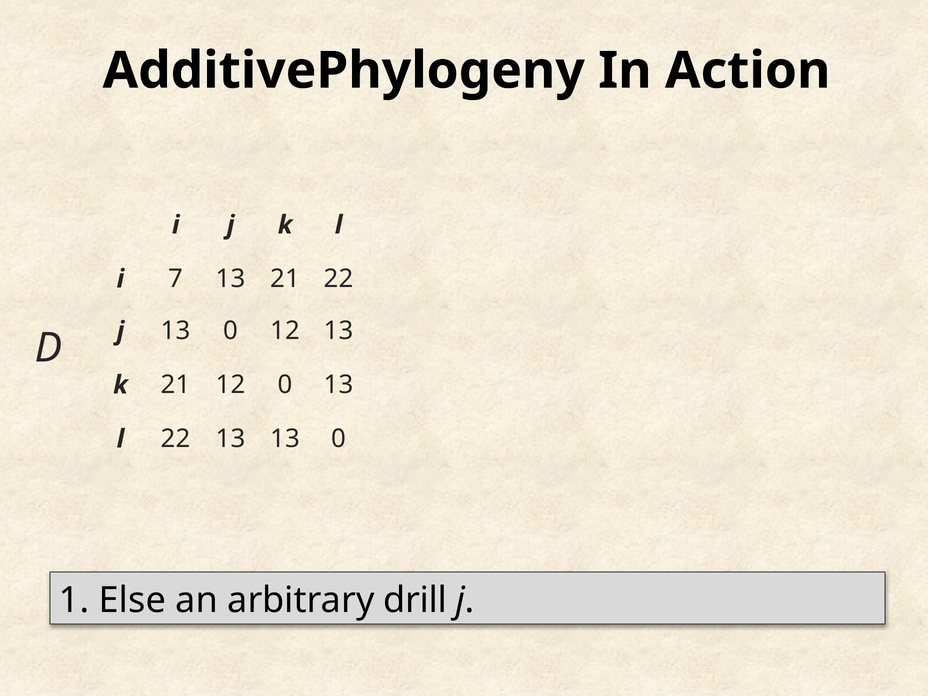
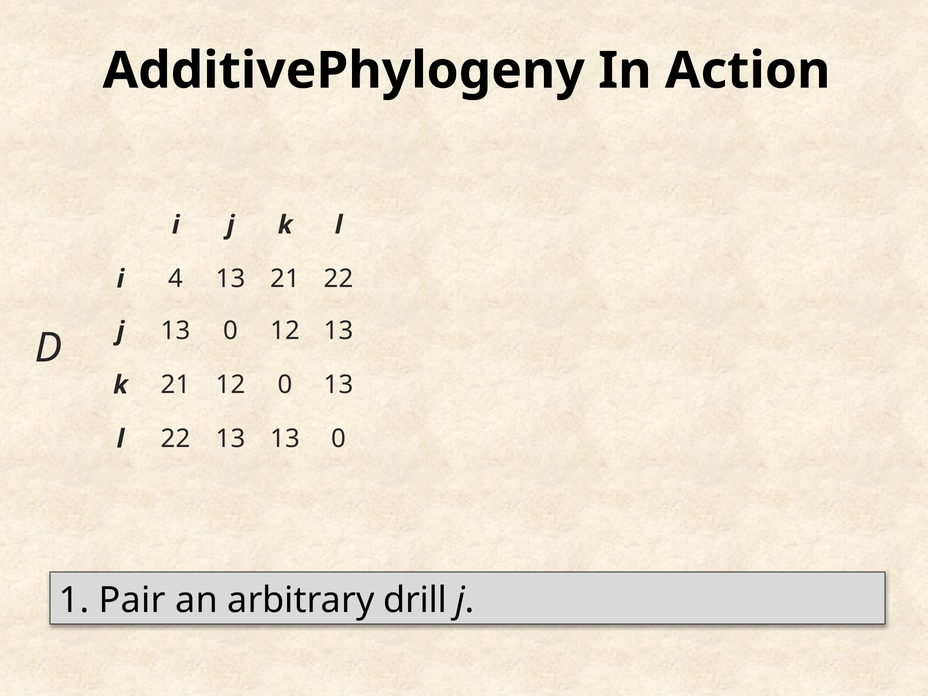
7: 7 -> 4 (176, 279)
Else: Else -> Pair (132, 601)
